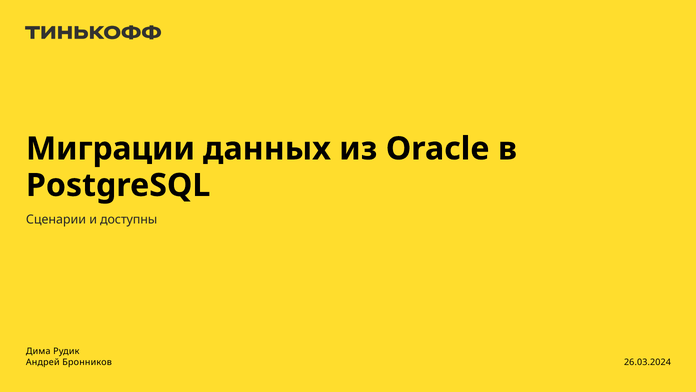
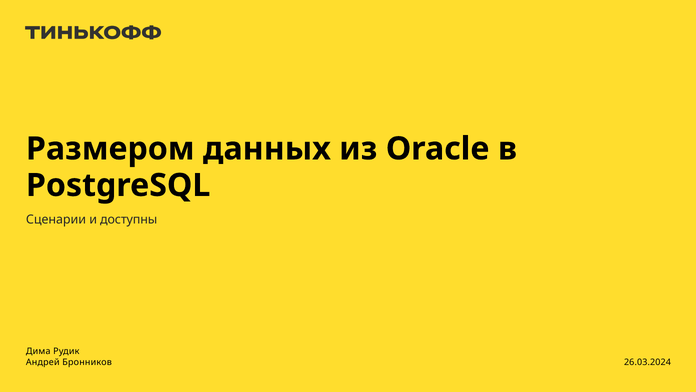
Миграции: Миграции -> Размером (110, 149)
